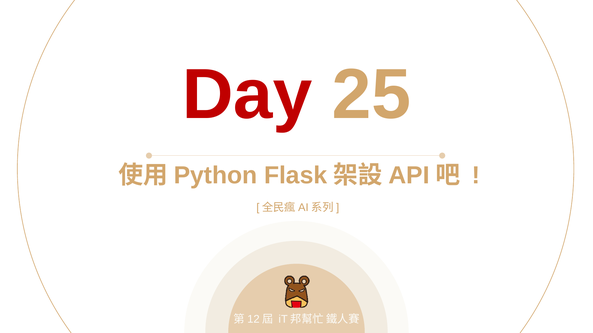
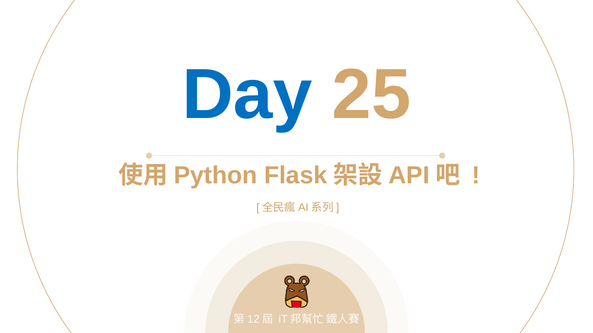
Day colour: red -> blue (247, 95)
